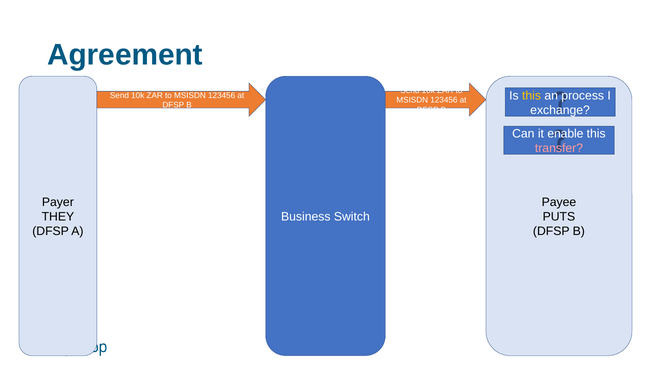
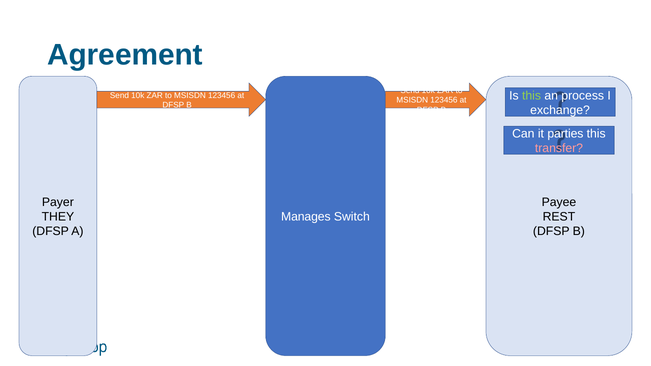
this colour: yellow -> light green (532, 96)
enable: enable -> parties (565, 134)
Business: Business -> Manages (306, 217)
PUTS: PUTS -> REST (559, 217)
